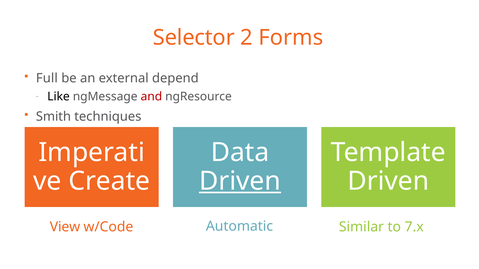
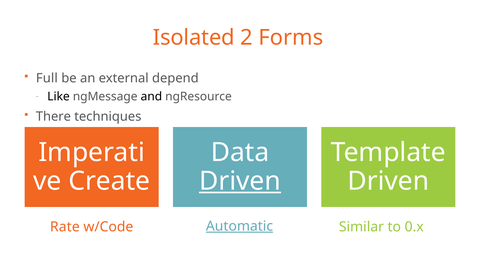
Selector: Selector -> Isolated (194, 38)
and colour: red -> black (151, 97)
Smith: Smith -> There (53, 117)
View: View -> Rate (65, 227)
Automatic underline: none -> present (240, 227)
7.x: 7.x -> 0.x (414, 227)
